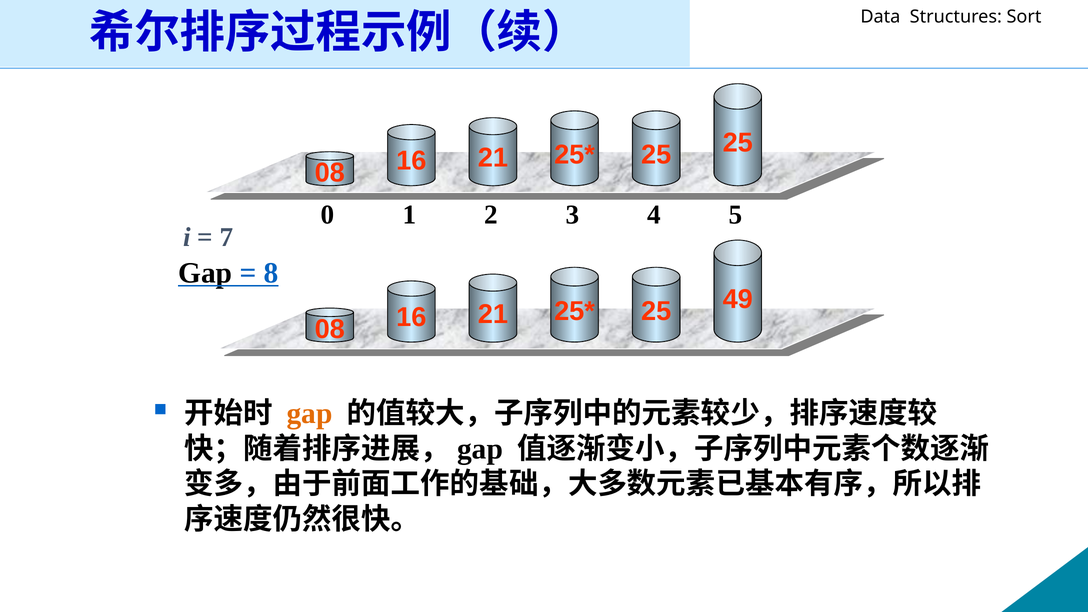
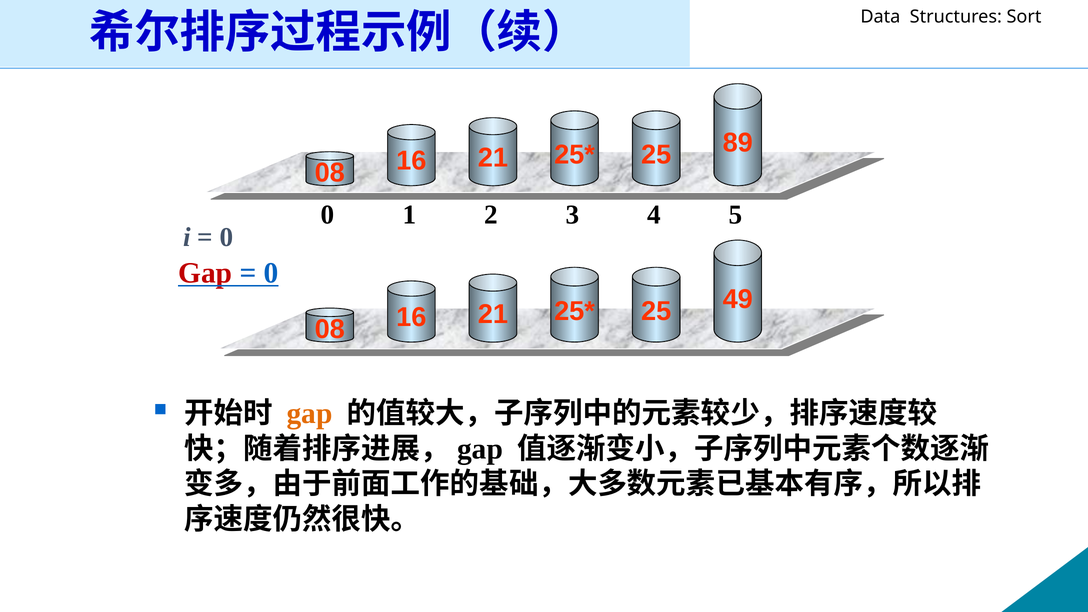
25 25: 25 -> 89 (738, 143)
7: 7 -> 0 (226, 237)
Gap colour: black -> red (205, 273)
8: 8 -> 0 (271, 273)
